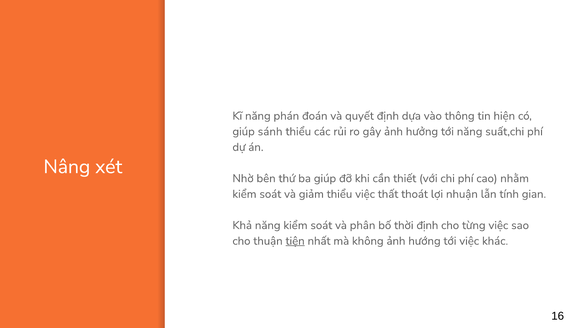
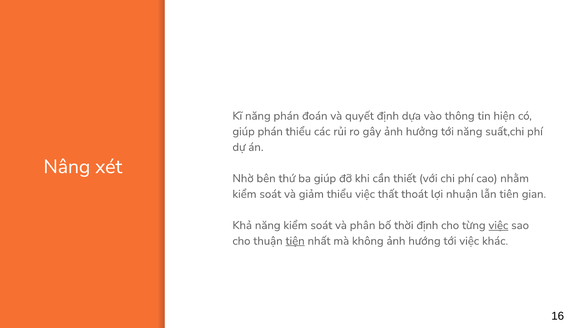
giúp sánh: sánh -> phán (270, 131)
tính: tính -> tiên (509, 194)
việc underline: none -> present (498, 225)
